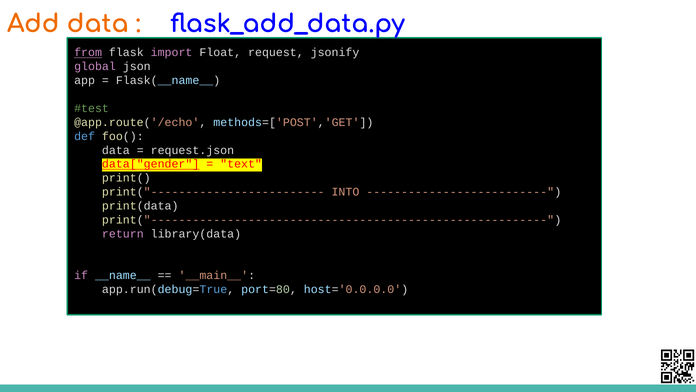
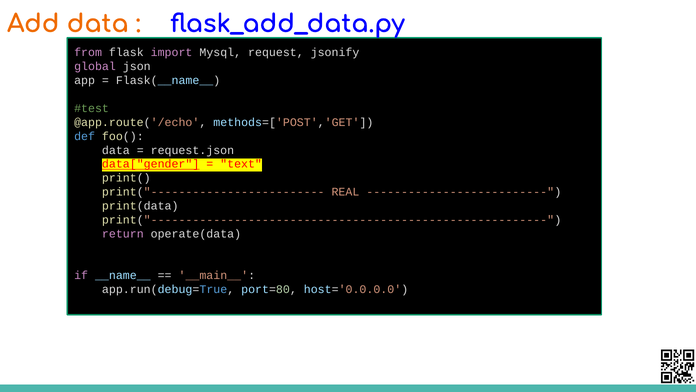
from underline: present -> none (88, 53)
Float: Float -> Mysql (220, 53)
INTO: INTO -> REAL (345, 192)
library(data: library(data -> operate(data (196, 234)
